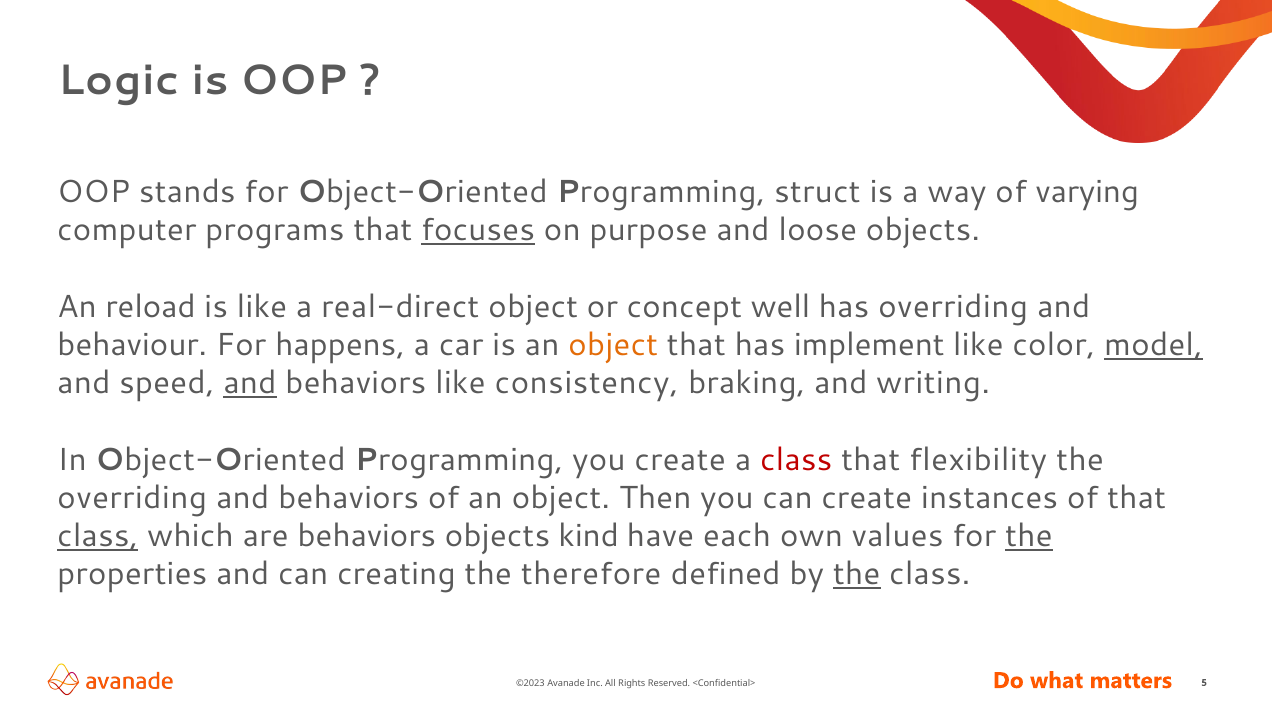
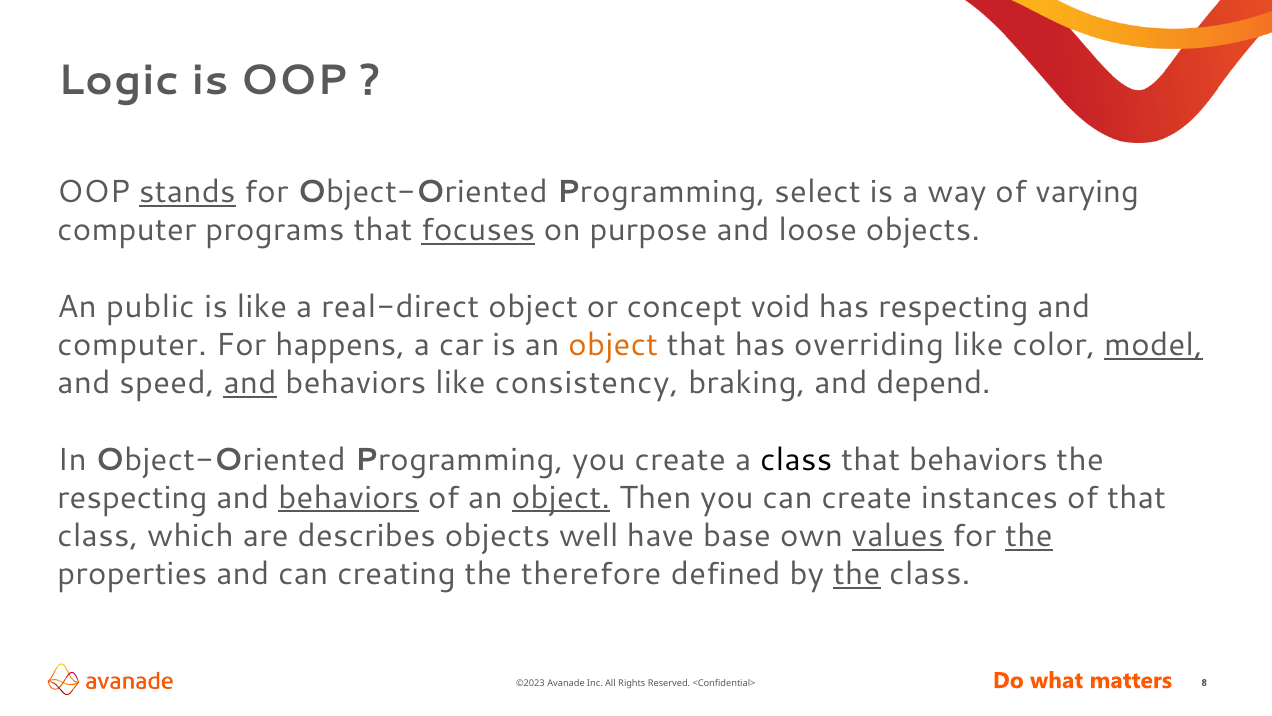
stands underline: none -> present (187, 192)
struct: struct -> select (817, 192)
reload: reload -> public (150, 307)
well: well -> void (781, 307)
has overriding: overriding -> respecting (953, 307)
behaviour: behaviour -> computer (132, 345)
implement: implement -> overriding (869, 345)
writing: writing -> depend (934, 383)
class colour: red -> black (796, 459)
that flexibility: flexibility -> behaviors (978, 459)
overriding: overriding -> respecting (132, 497)
behaviors underline: none -> present (349, 497)
object underline: none -> present (561, 497)
class underline: present -> none (98, 536)
are behaviors: behaviors -> describes (367, 536)
kind: kind -> well (589, 536)
each: each -> base (737, 536)
values underline: none -> present (898, 536)
5: 5 -> 8 (1204, 682)
